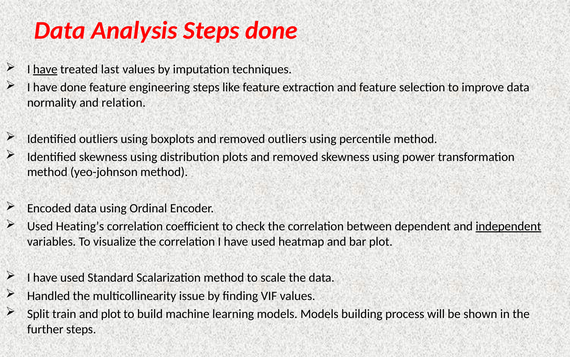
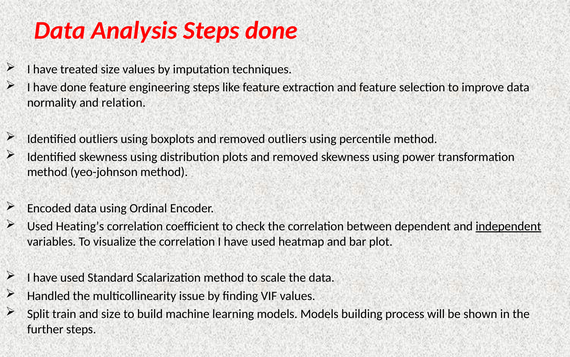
have underline: present -> none (45, 69)
treated last: last -> size (110, 69)
and plot: plot -> size (111, 313)
